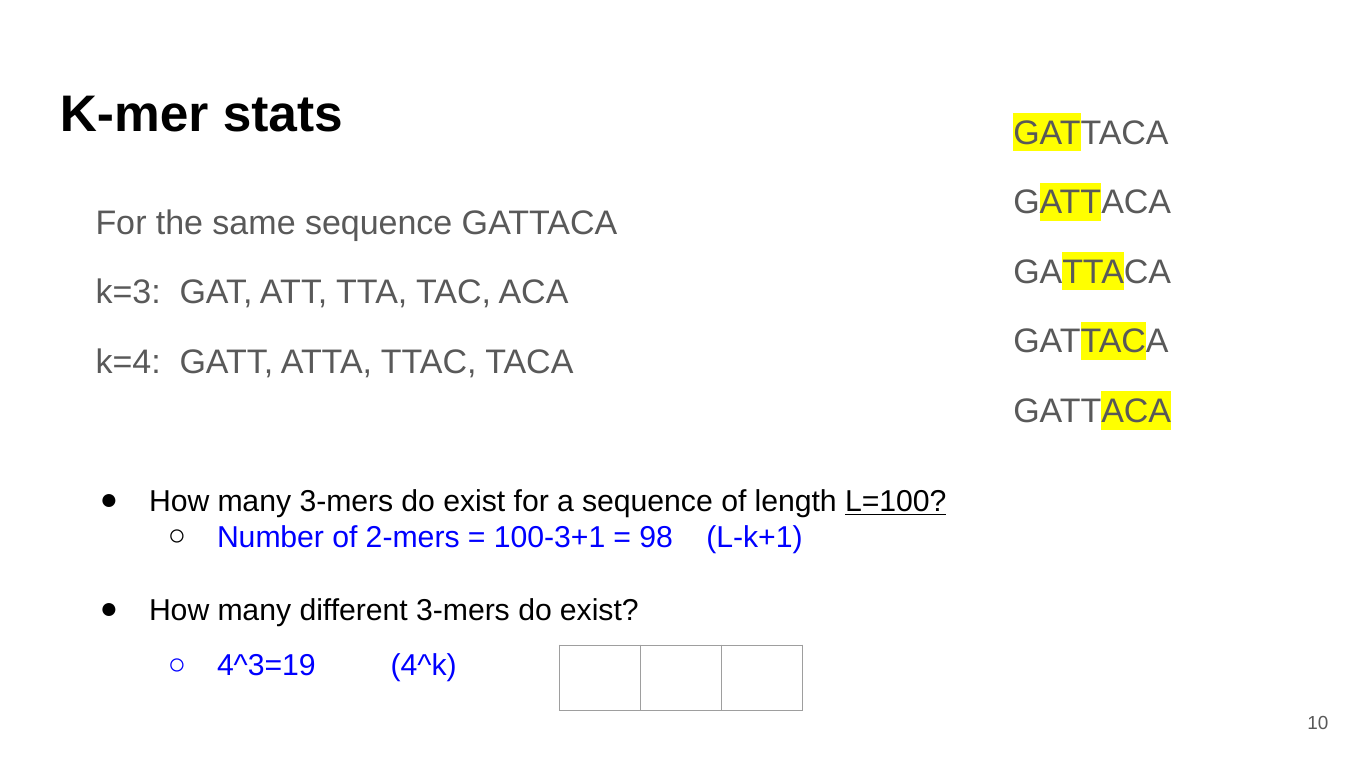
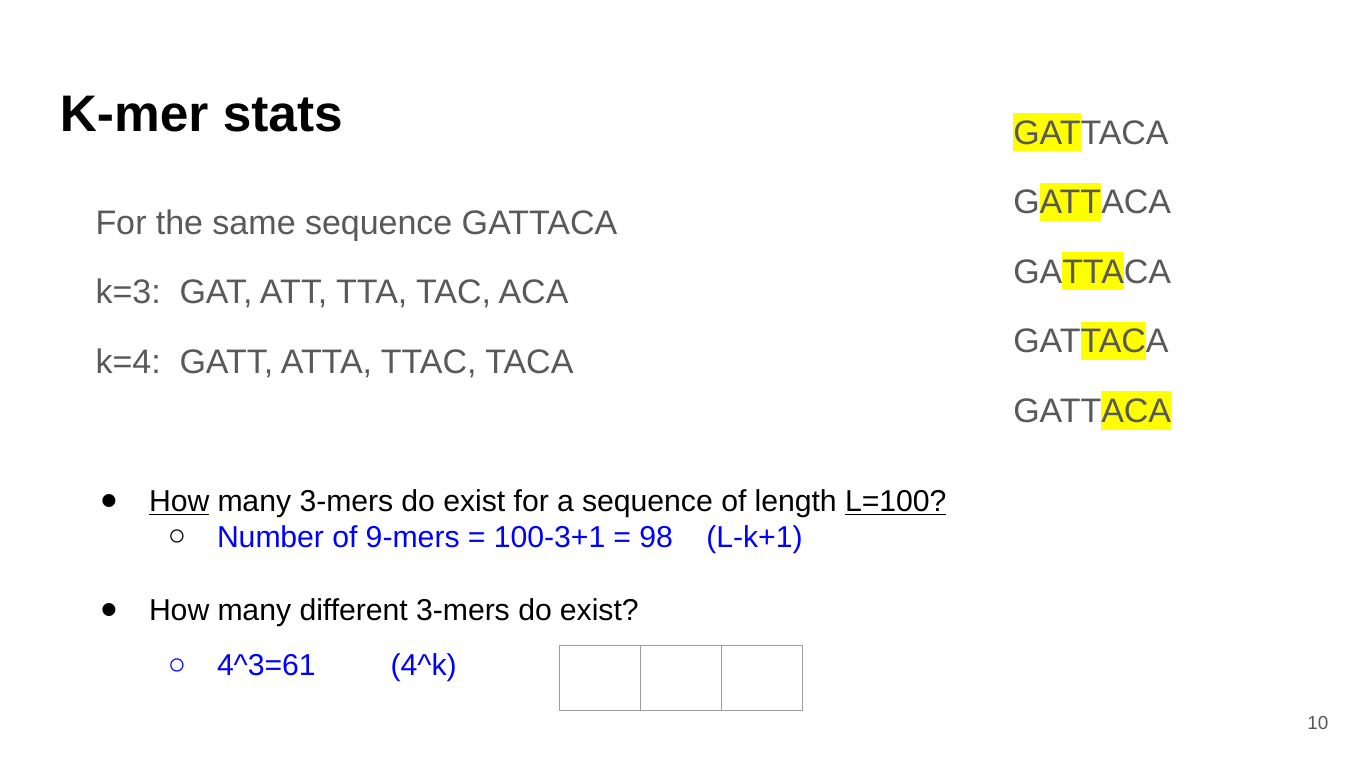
How underline: none -> present (179, 501)
2-mers: 2-mers -> 9-mers (413, 538)
4^3=19: 4^3=19 -> 4^3=61 (266, 666)
